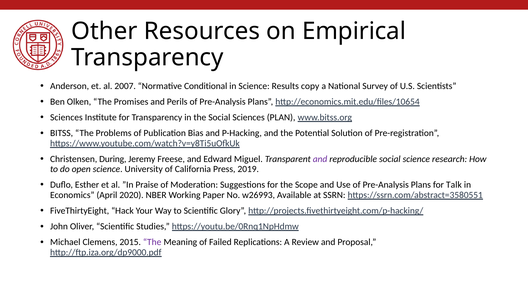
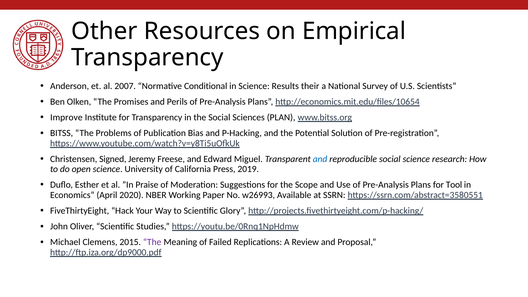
copy: copy -> their (310, 86)
Sciences: Sciences -> Improve (66, 118)
During: During -> Signed (113, 159)
and colour: purple -> blue (320, 159)
Talk: Talk -> Tool (454, 185)
